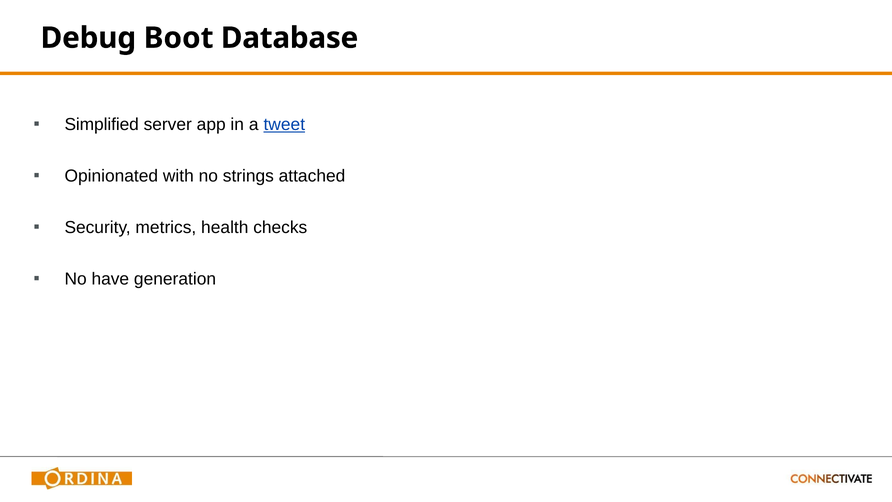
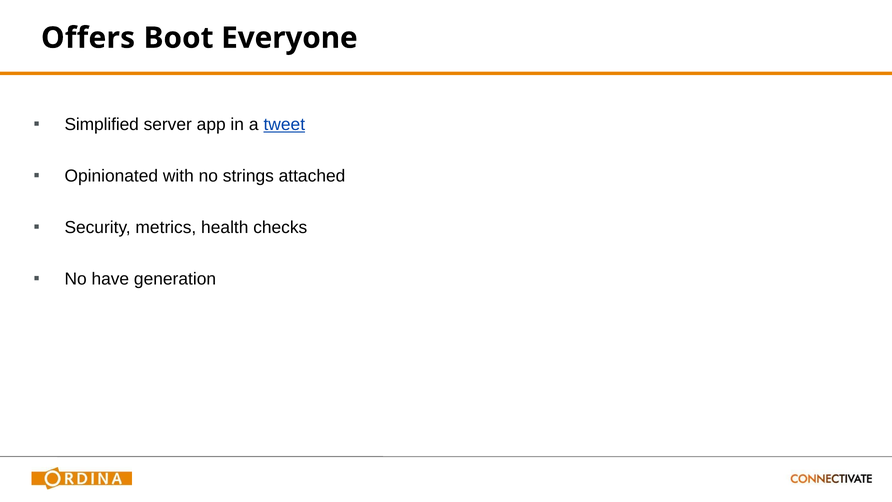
Debug: Debug -> Offers (88, 38)
Database: Database -> Everyone (289, 38)
